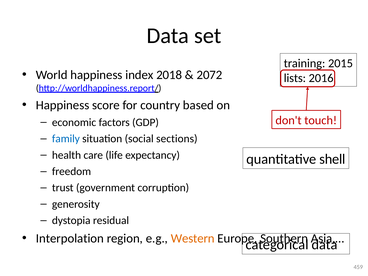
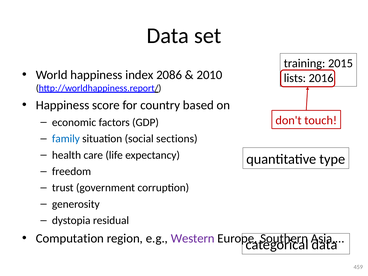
2018: 2018 -> 2086 (169, 75)
2072: 2072 -> 2010 (209, 75)
shell: shell -> type (332, 159)
Interpolation: Interpolation -> Computation (70, 238)
Western colour: orange -> purple (193, 238)
